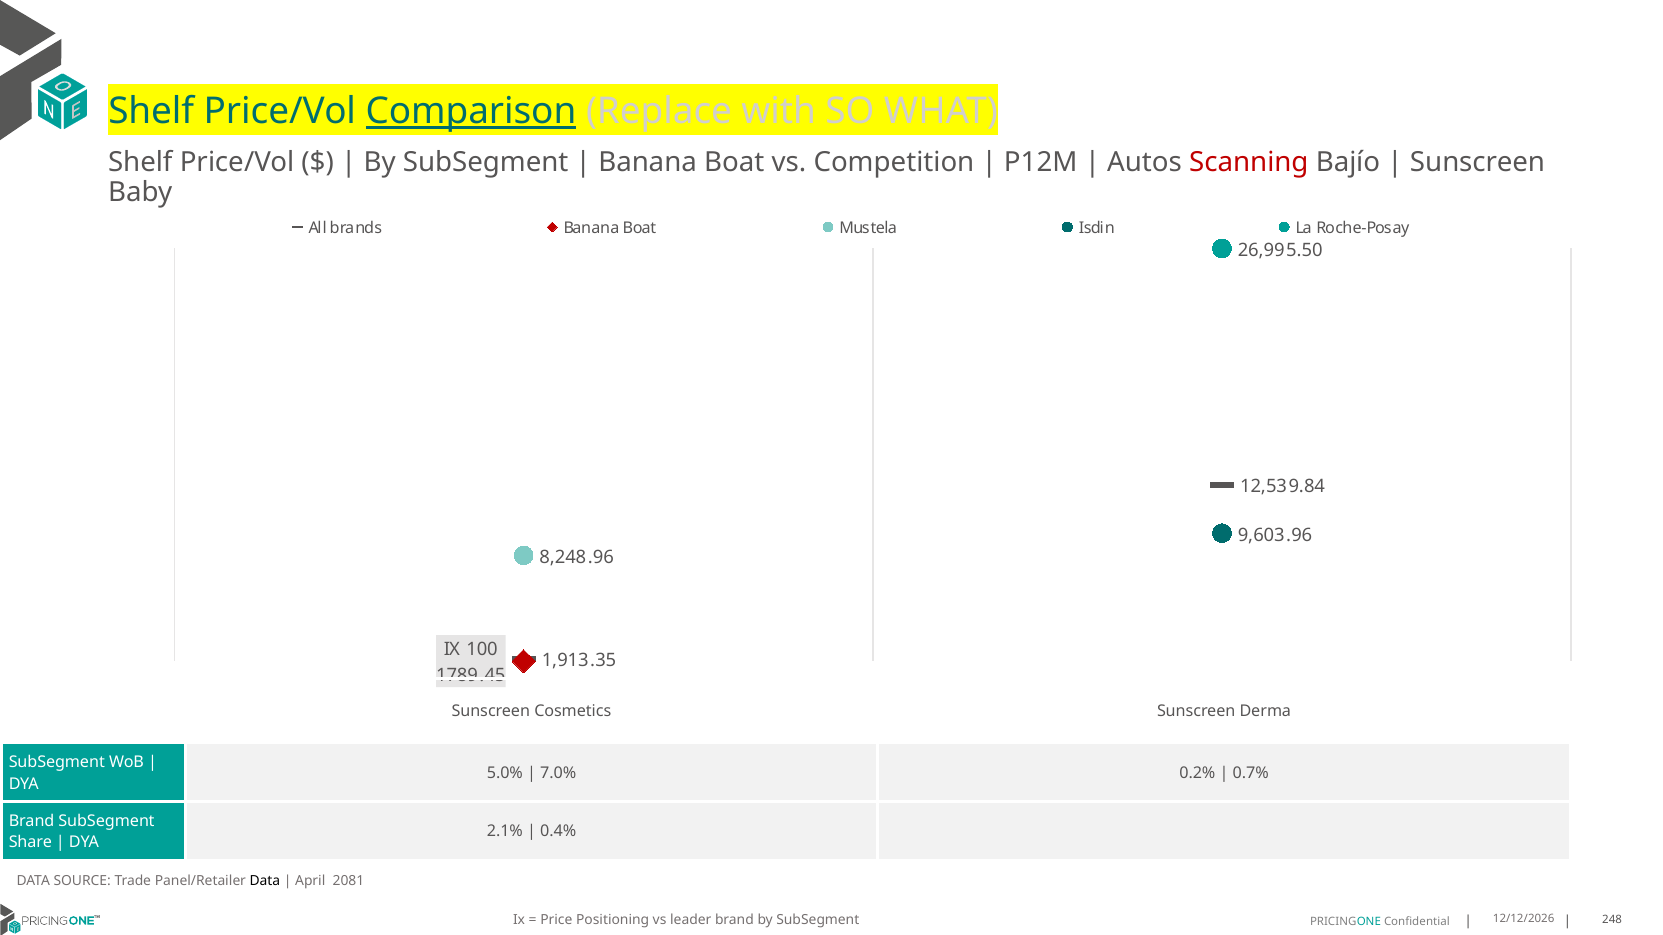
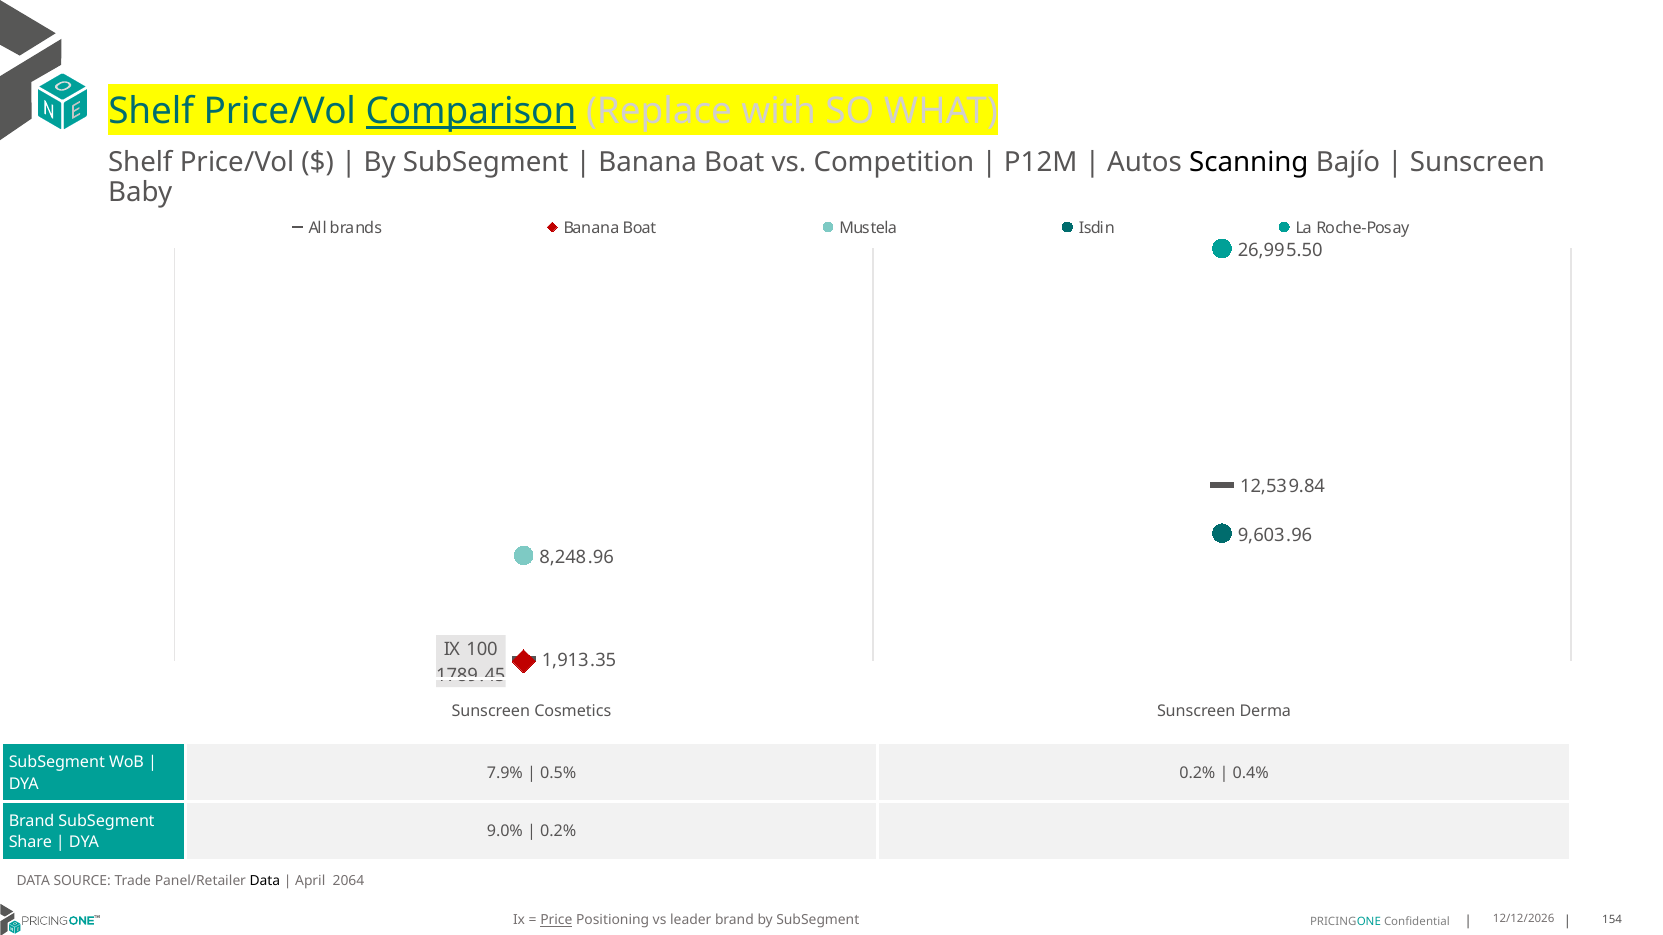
Scanning colour: red -> black (1249, 162)
5.0%: 5.0% -> 7.9% (505, 773)
7.0%: 7.0% -> 0.5% (558, 773)
0.7%: 0.7% -> 0.4% (1251, 773)
2.1%: 2.1% -> 9.0% (505, 832)
0.4%: 0.4% -> 0.2% (558, 832)
2081: 2081 -> 2064 (348, 881)
Price underline: none -> present (556, 921)
248: 248 -> 154 (1612, 920)
